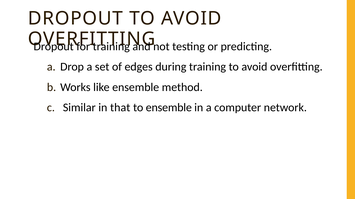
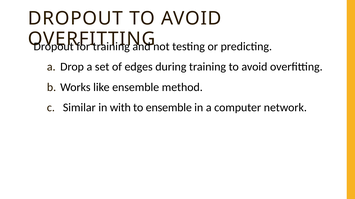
that: that -> with (120, 108)
